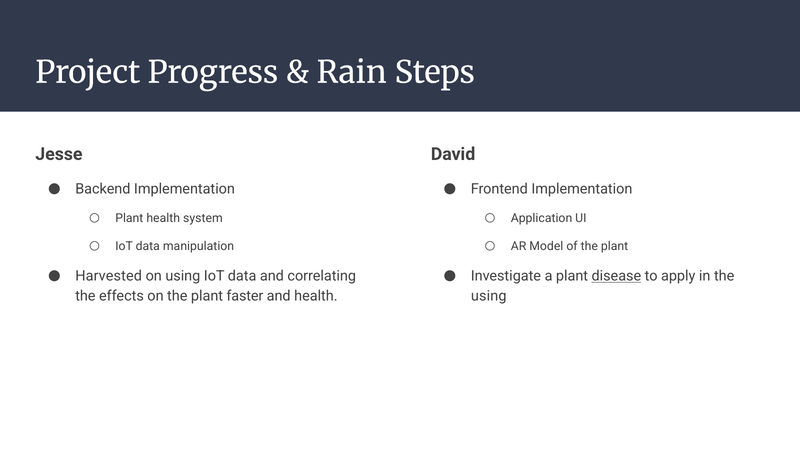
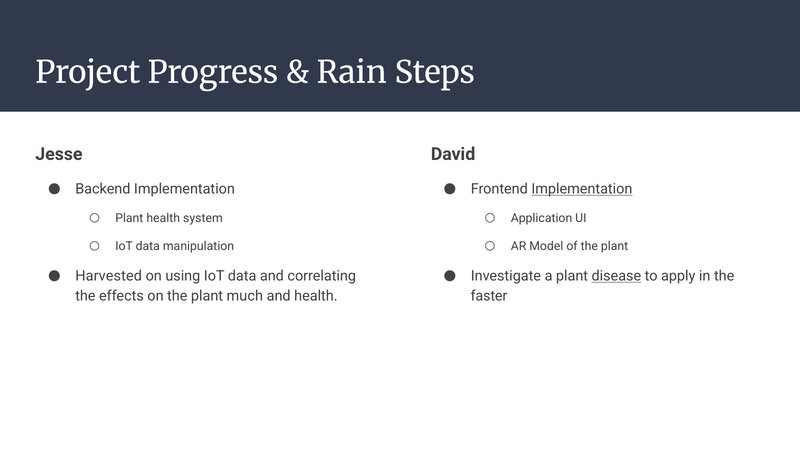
Implementation underline: none -> present (582, 189)
faster: faster -> much (245, 296)
using: using -> faster (489, 296)
